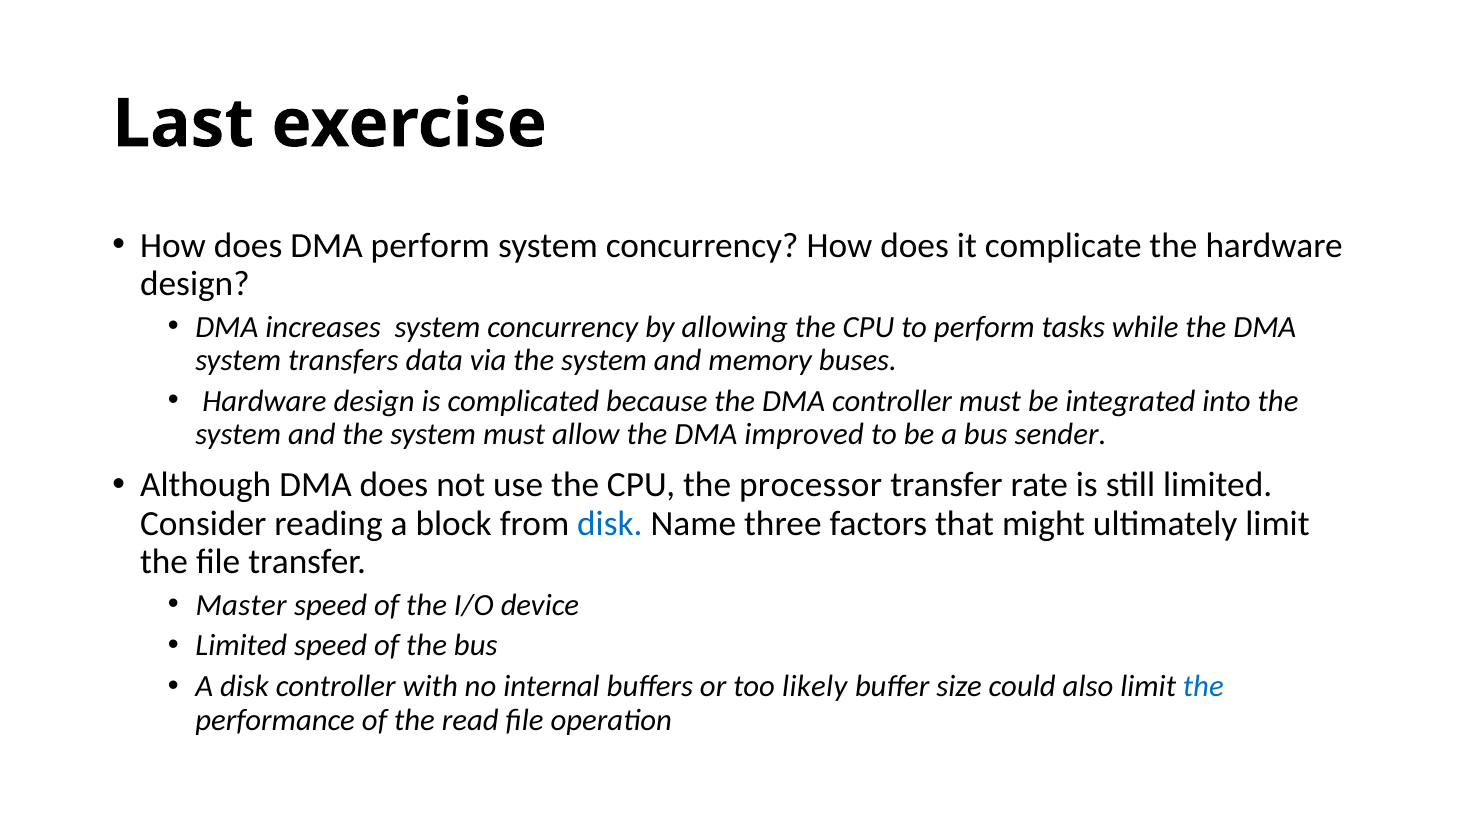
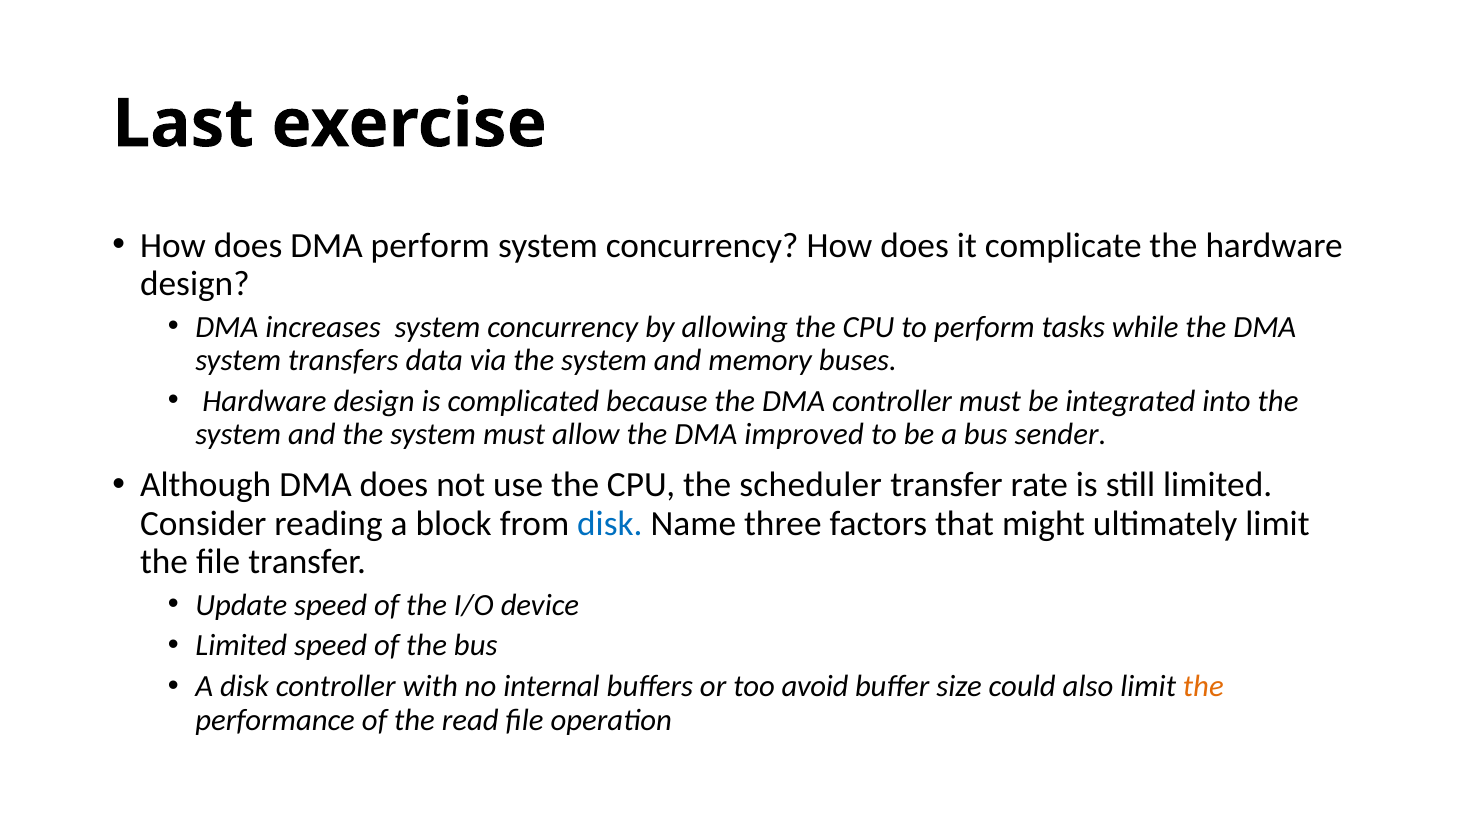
processor: processor -> scheduler (811, 485)
Master: Master -> Update (241, 605)
likely: likely -> avoid (815, 686)
the colour: blue -> orange (1203, 686)
